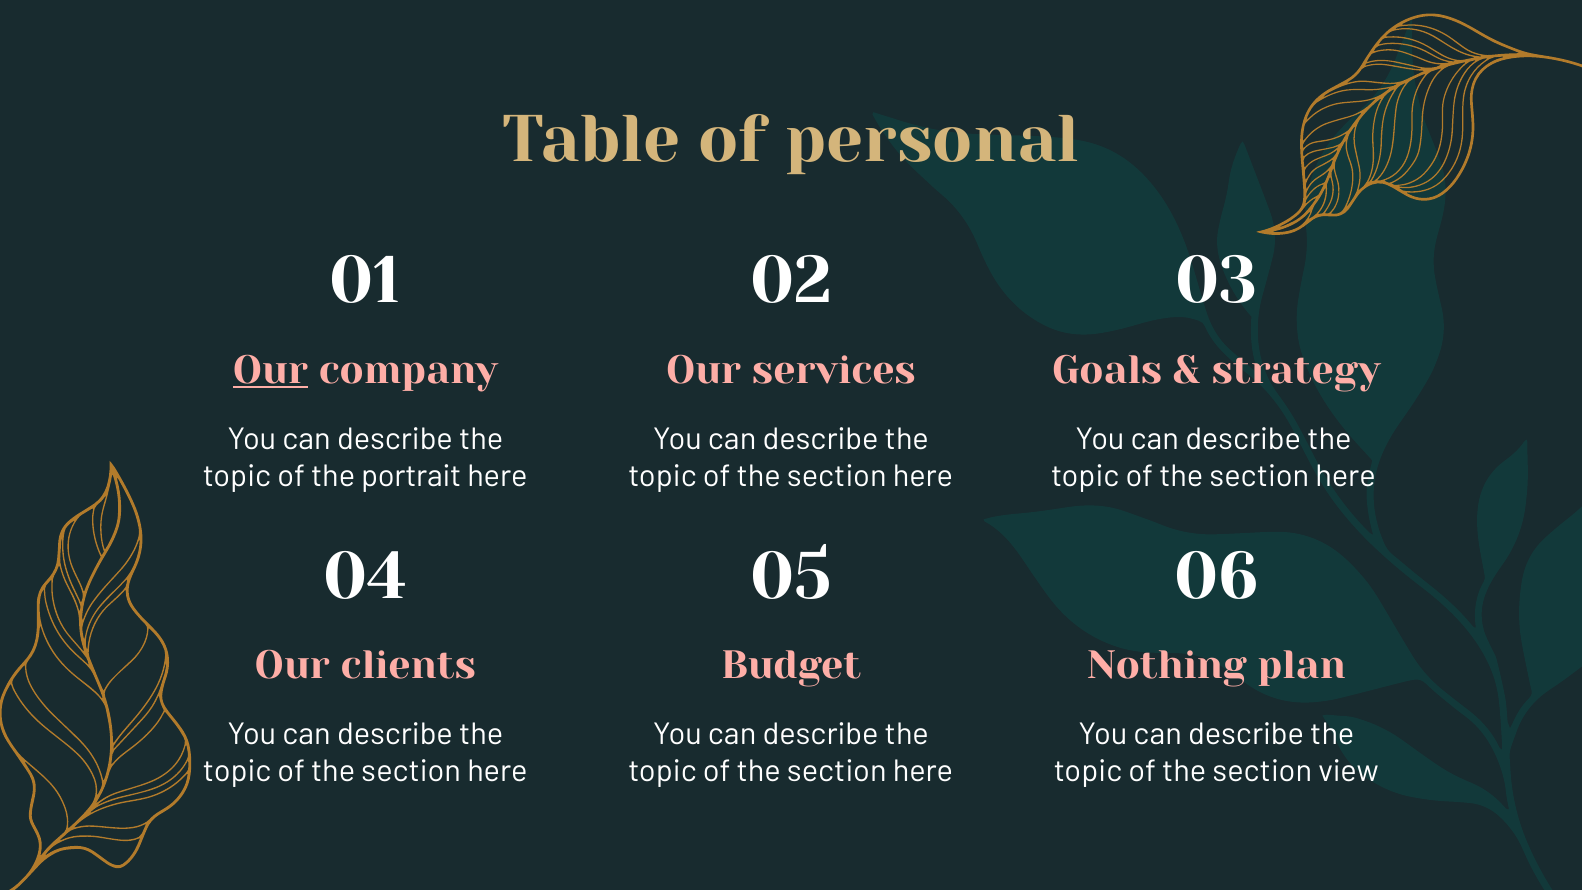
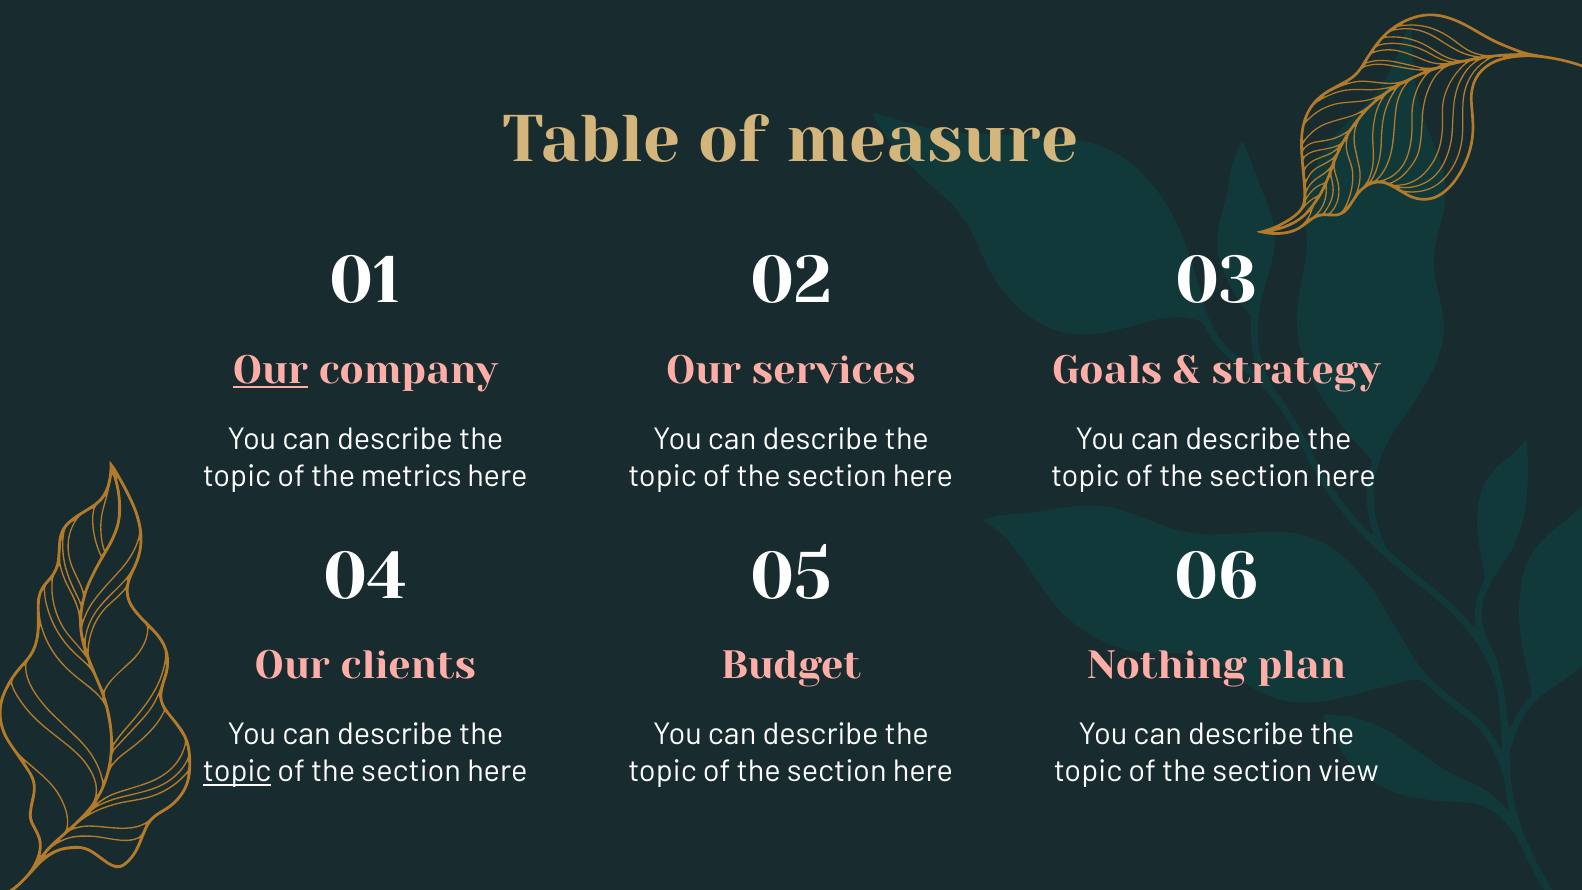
personal: personal -> measure (932, 139)
portrait: portrait -> metrics (411, 476)
topic underline: none -> present (237, 772)
